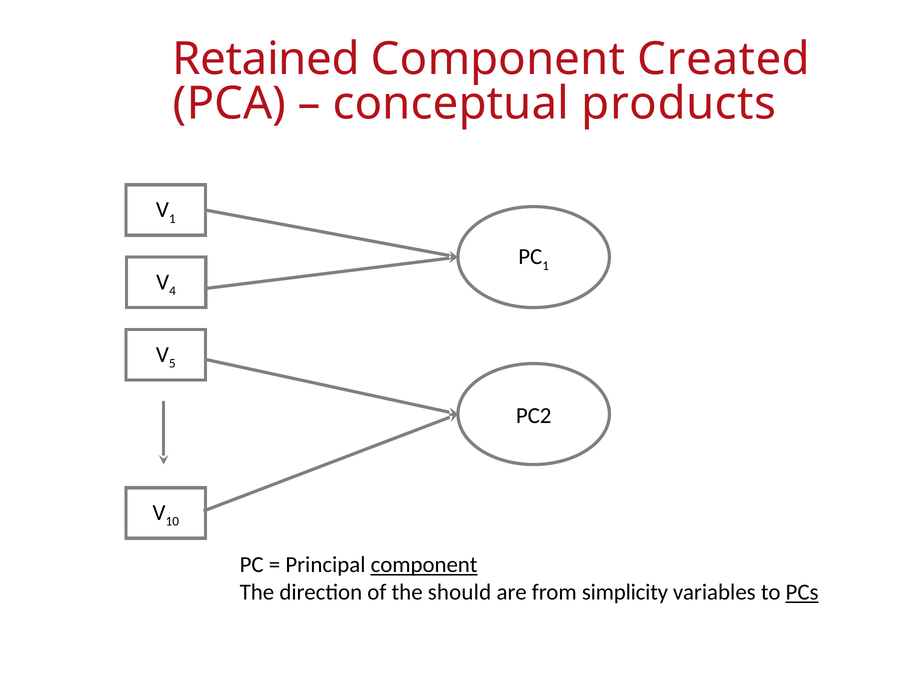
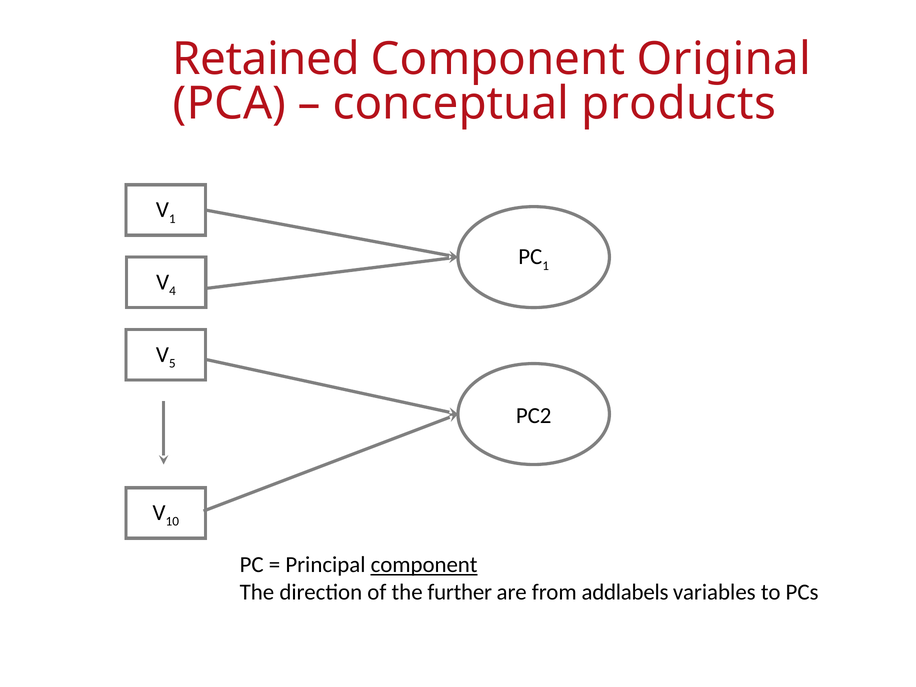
Created: Created -> Original (724, 59)
should: should -> further (460, 592)
simplicity: simplicity -> addlabels (625, 592)
PCs underline: present -> none (802, 592)
